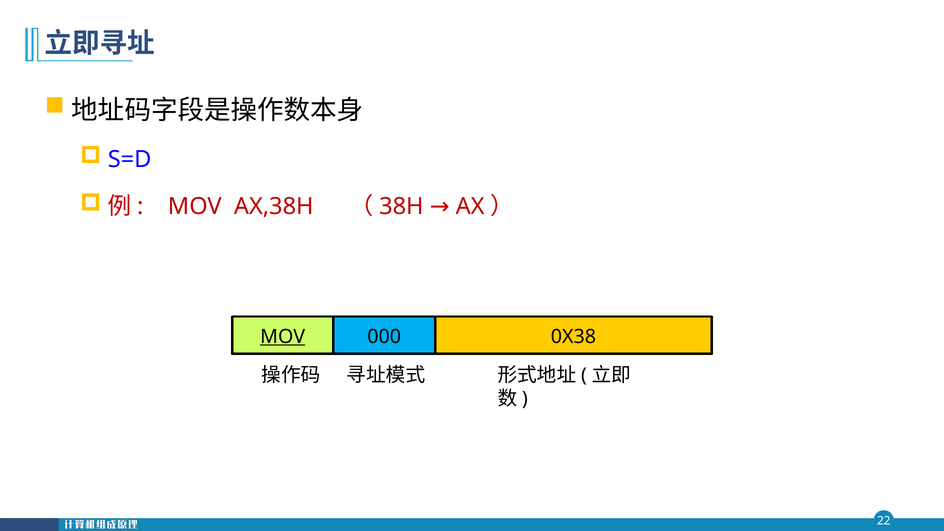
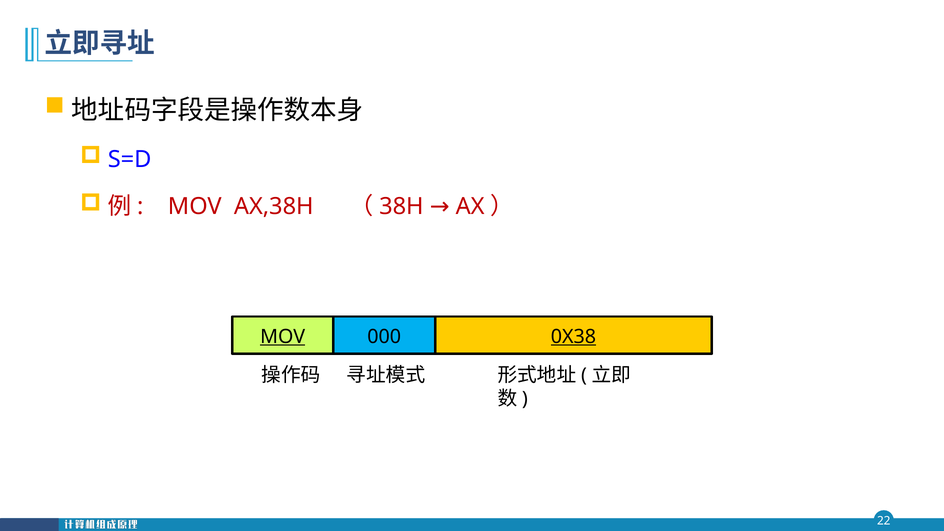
0X38 underline: none -> present (573, 337)
